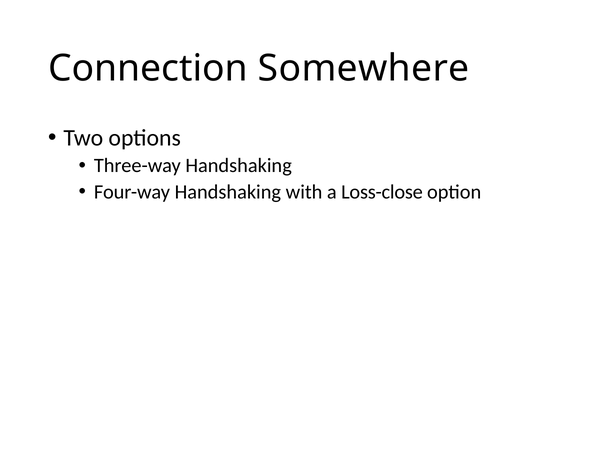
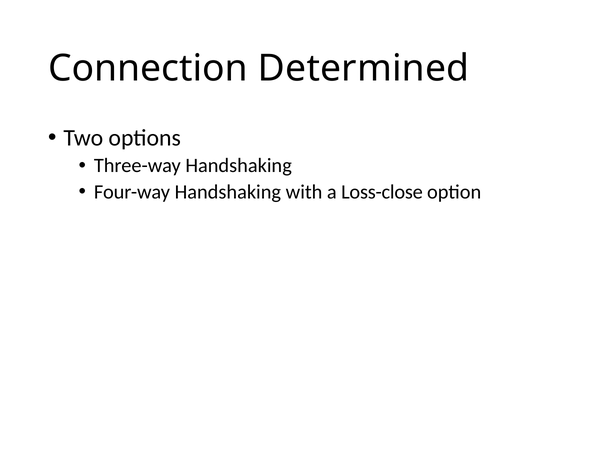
Somewhere: Somewhere -> Determined (364, 68)
